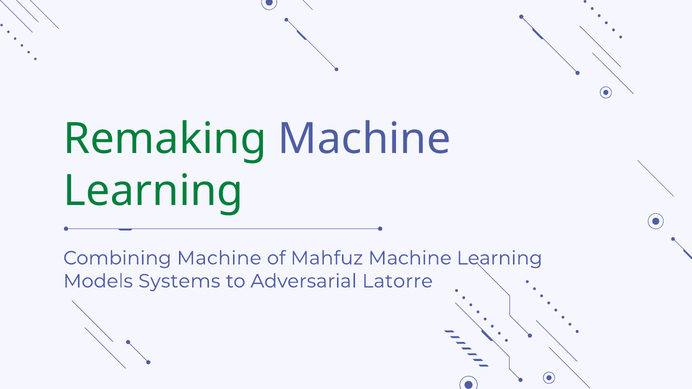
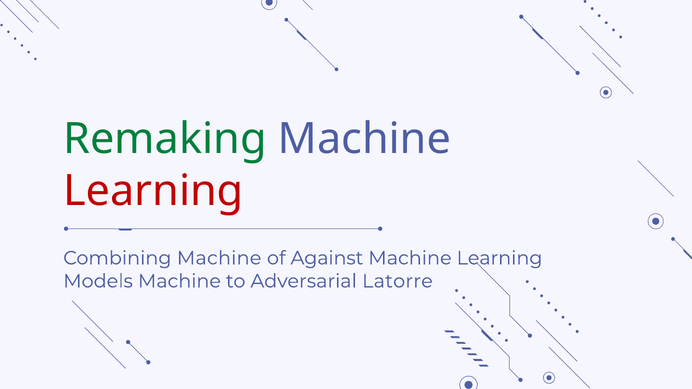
Learning colour: green -> red (153, 191)
Mahfuz: Mahfuz -> Against (327, 258)
Models Systems: Systems -> Machine (179, 281)
